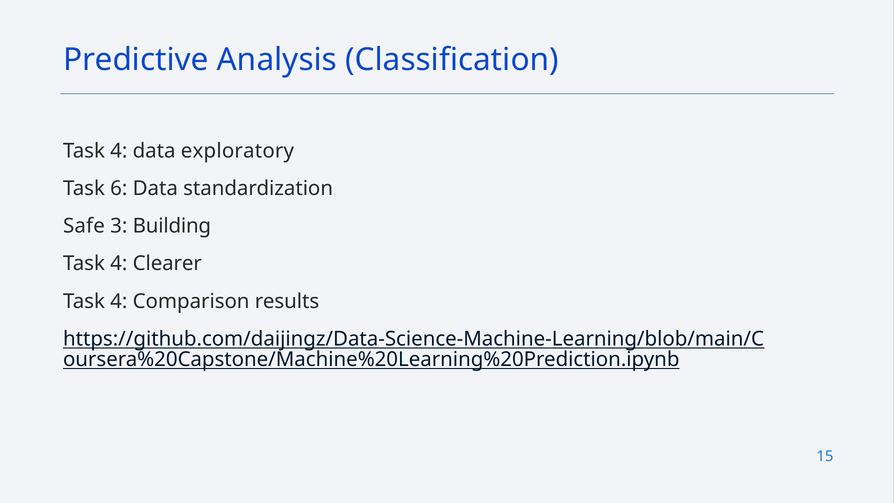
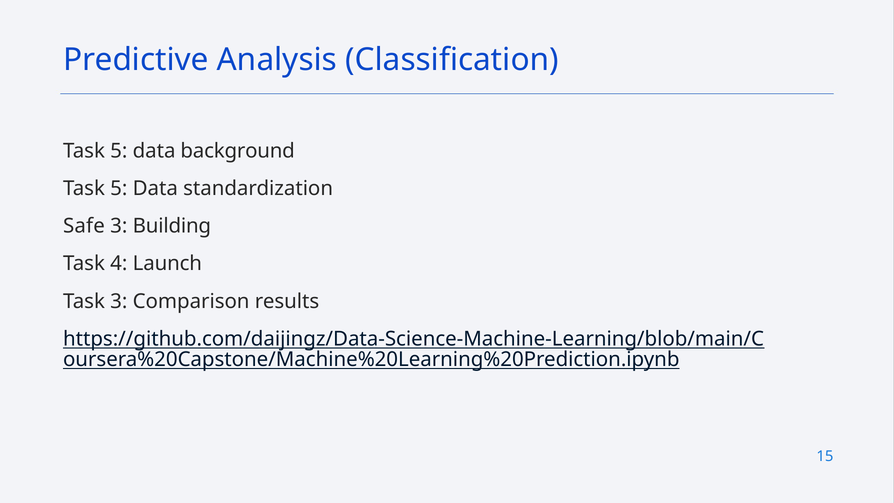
4: 4 -> 5 (119, 151)
exploratory: exploratory -> background (238, 151)
6: 6 -> 5 (119, 188)
Clearer: Clearer -> Launch (167, 264)
4: 4 -> 3 (119, 301)
